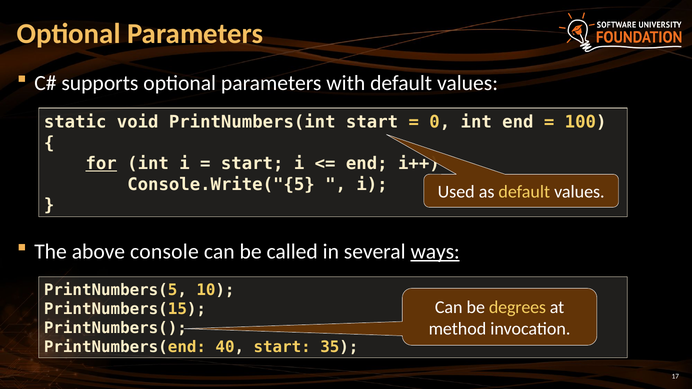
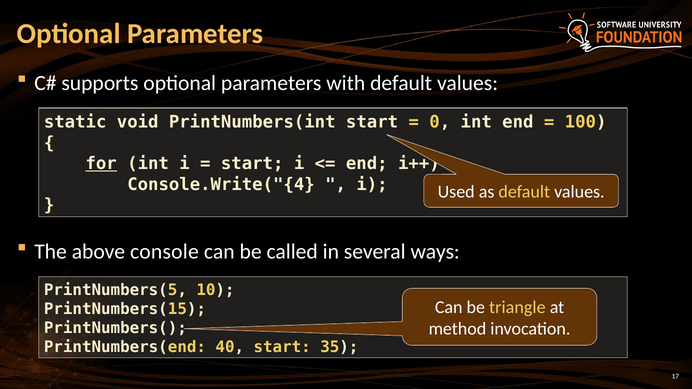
Console.Write("{5: Console.Write("{5 -> Console.Write("{4 (221, 185)
ways underline: present -> none (435, 252)
degrees: degrees -> triangle (517, 307)
